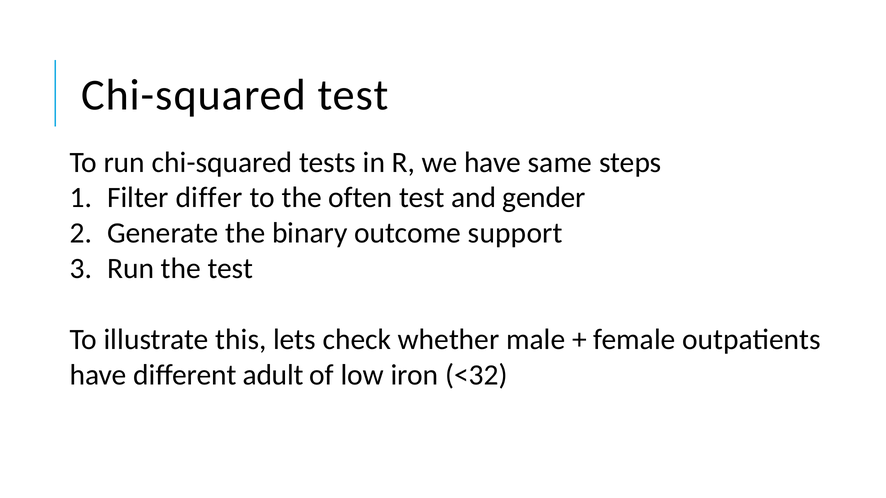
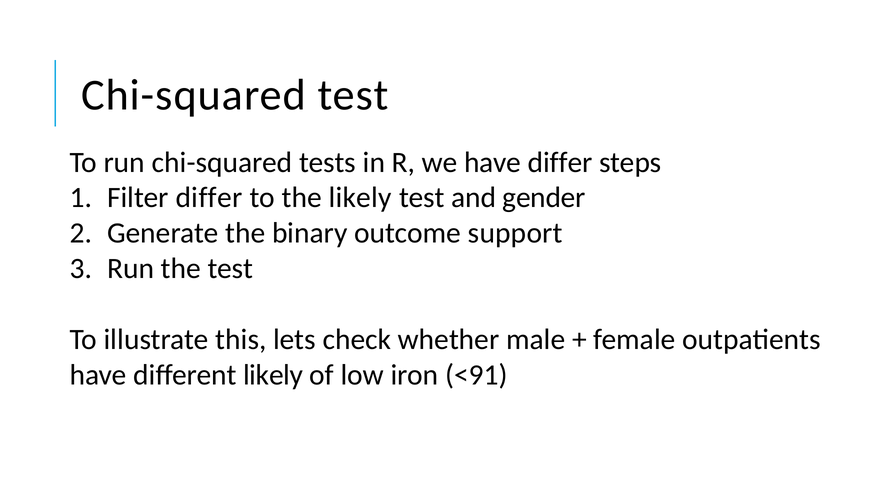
have same: same -> differ (560, 162)
the often: often -> likely (360, 198)
different adult: adult -> likely (273, 375)
<32: <32 -> <91 (476, 375)
